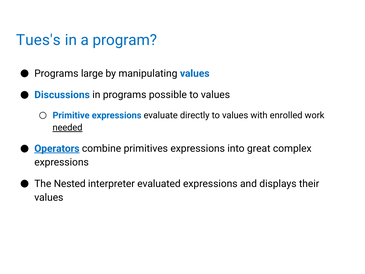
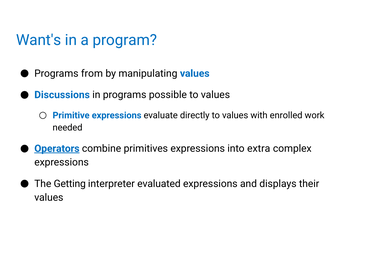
Tues's: Tues's -> Want's (39, 40)
large: large -> from (92, 73)
needed underline: present -> none (68, 128)
great: great -> extra (259, 148)
Nested: Nested -> Getting (70, 184)
